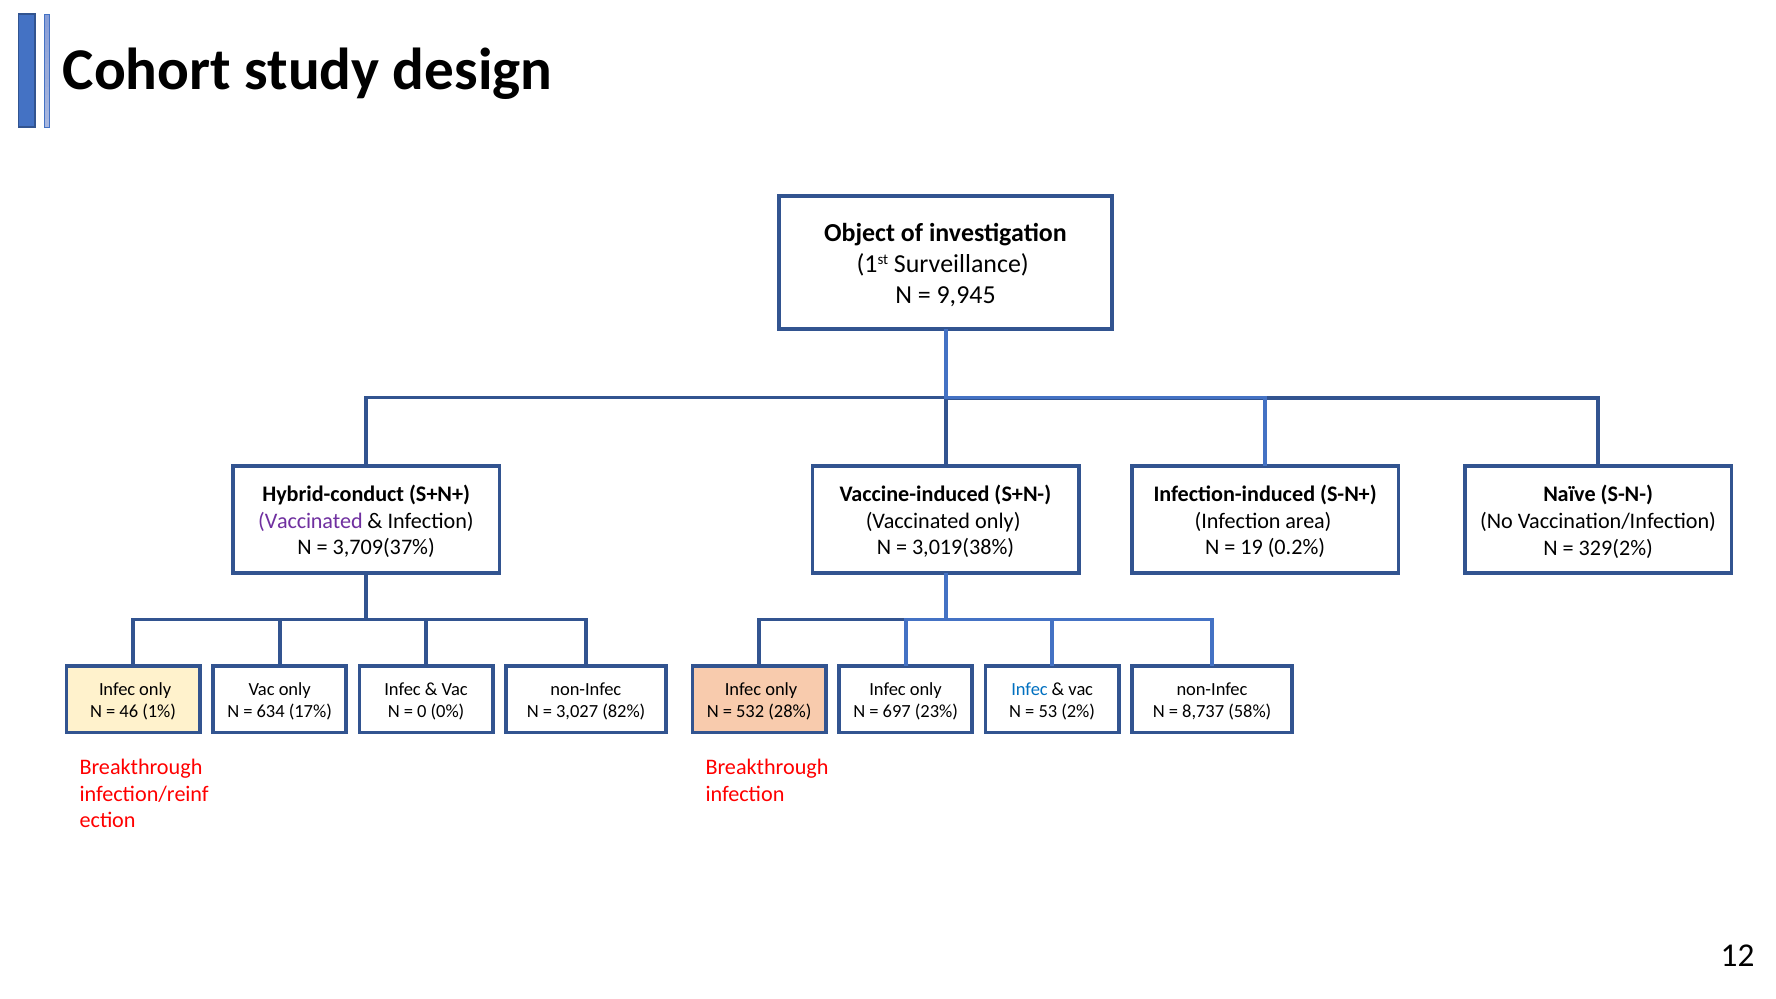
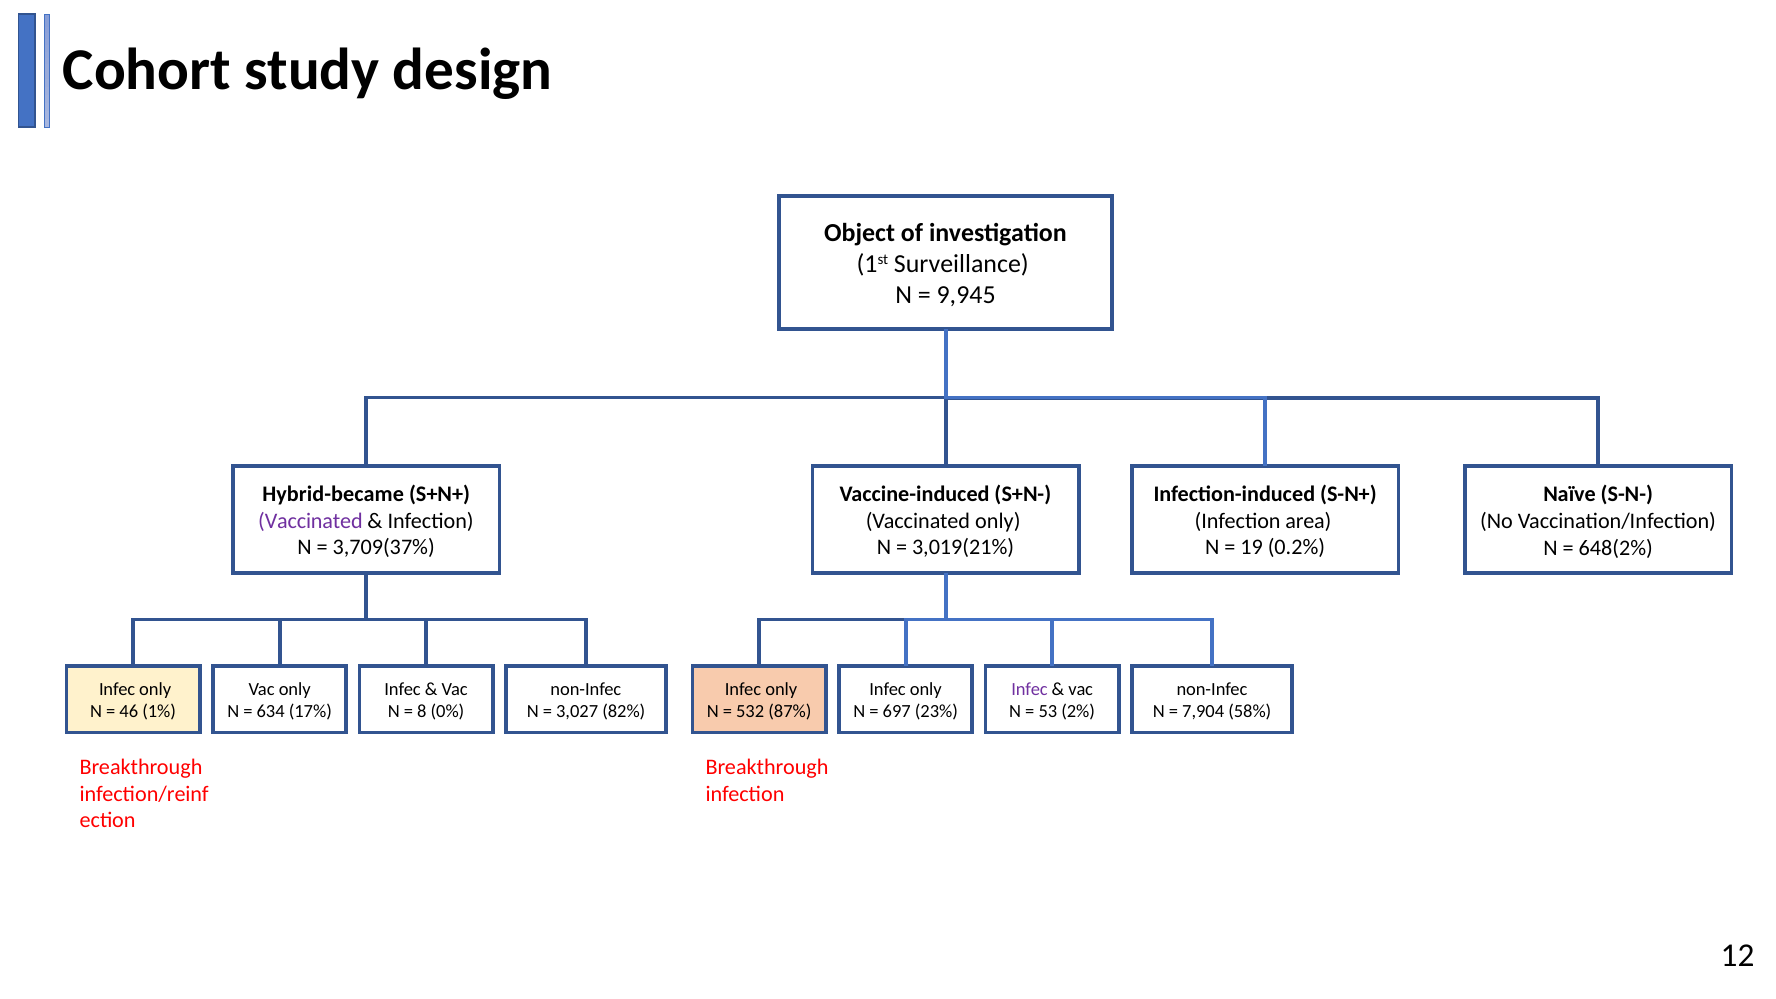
Hybrid-conduct: Hybrid-conduct -> Hybrid-became (333, 494)
3,019(38%: 3,019(38% -> 3,019(21% (963, 548)
329(2%: 329(2% -> 648(2% (1616, 548)
Infec colour: blue -> purple (1030, 689)
0: 0 -> 8 (422, 712)
28%: 28% -> 87% (790, 712)
8,737: 8,737 -> 7,904 (1203, 712)
